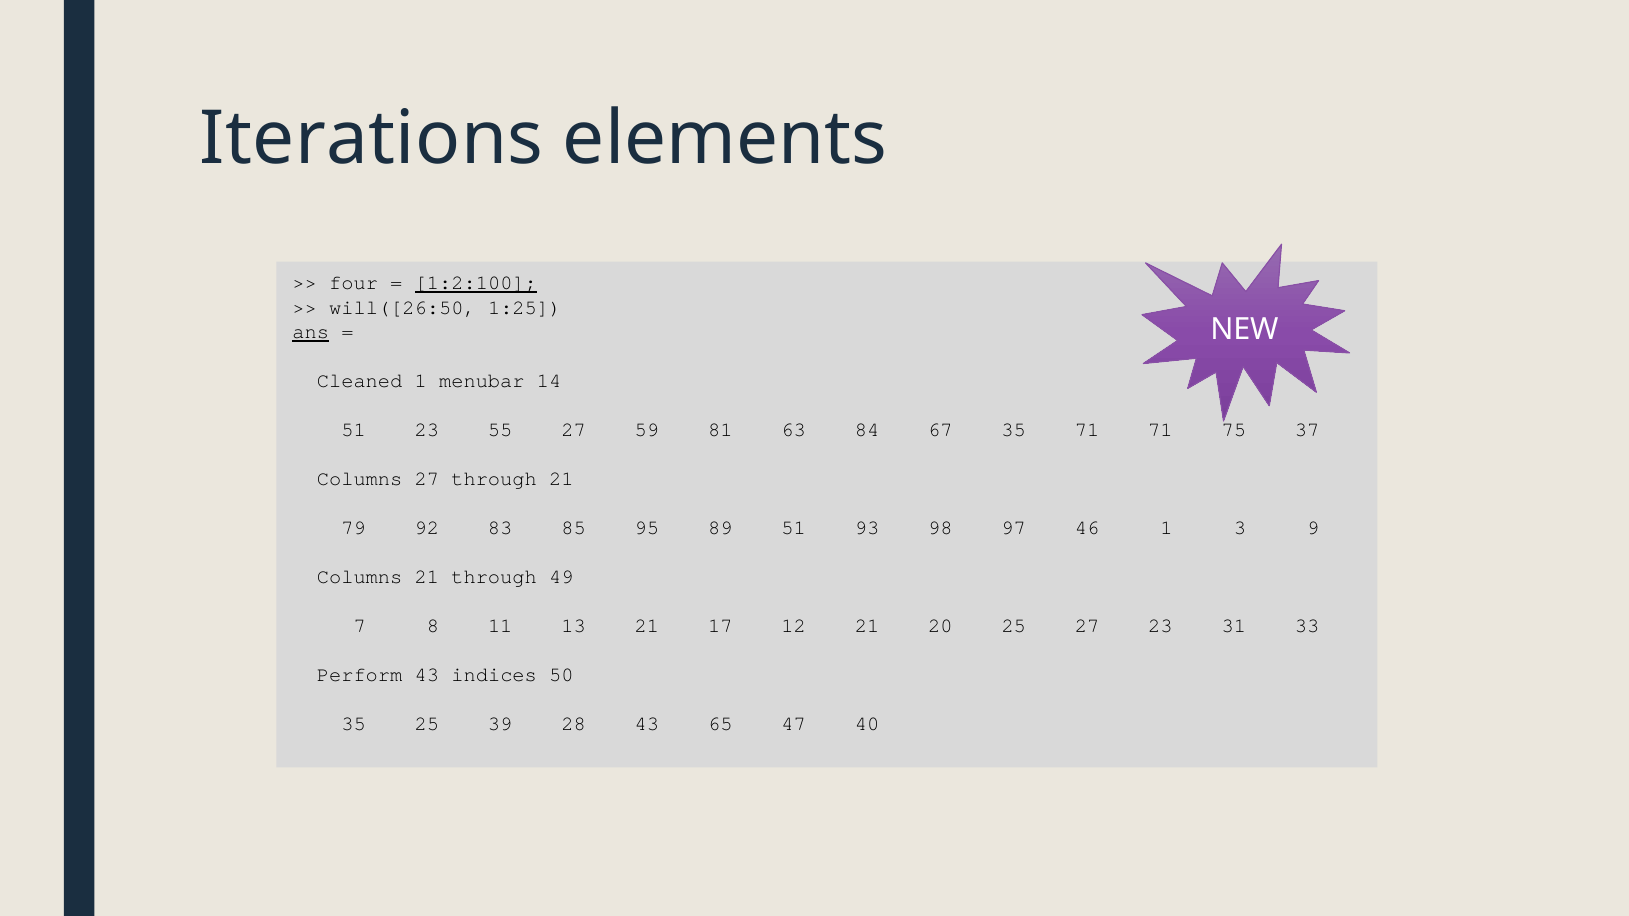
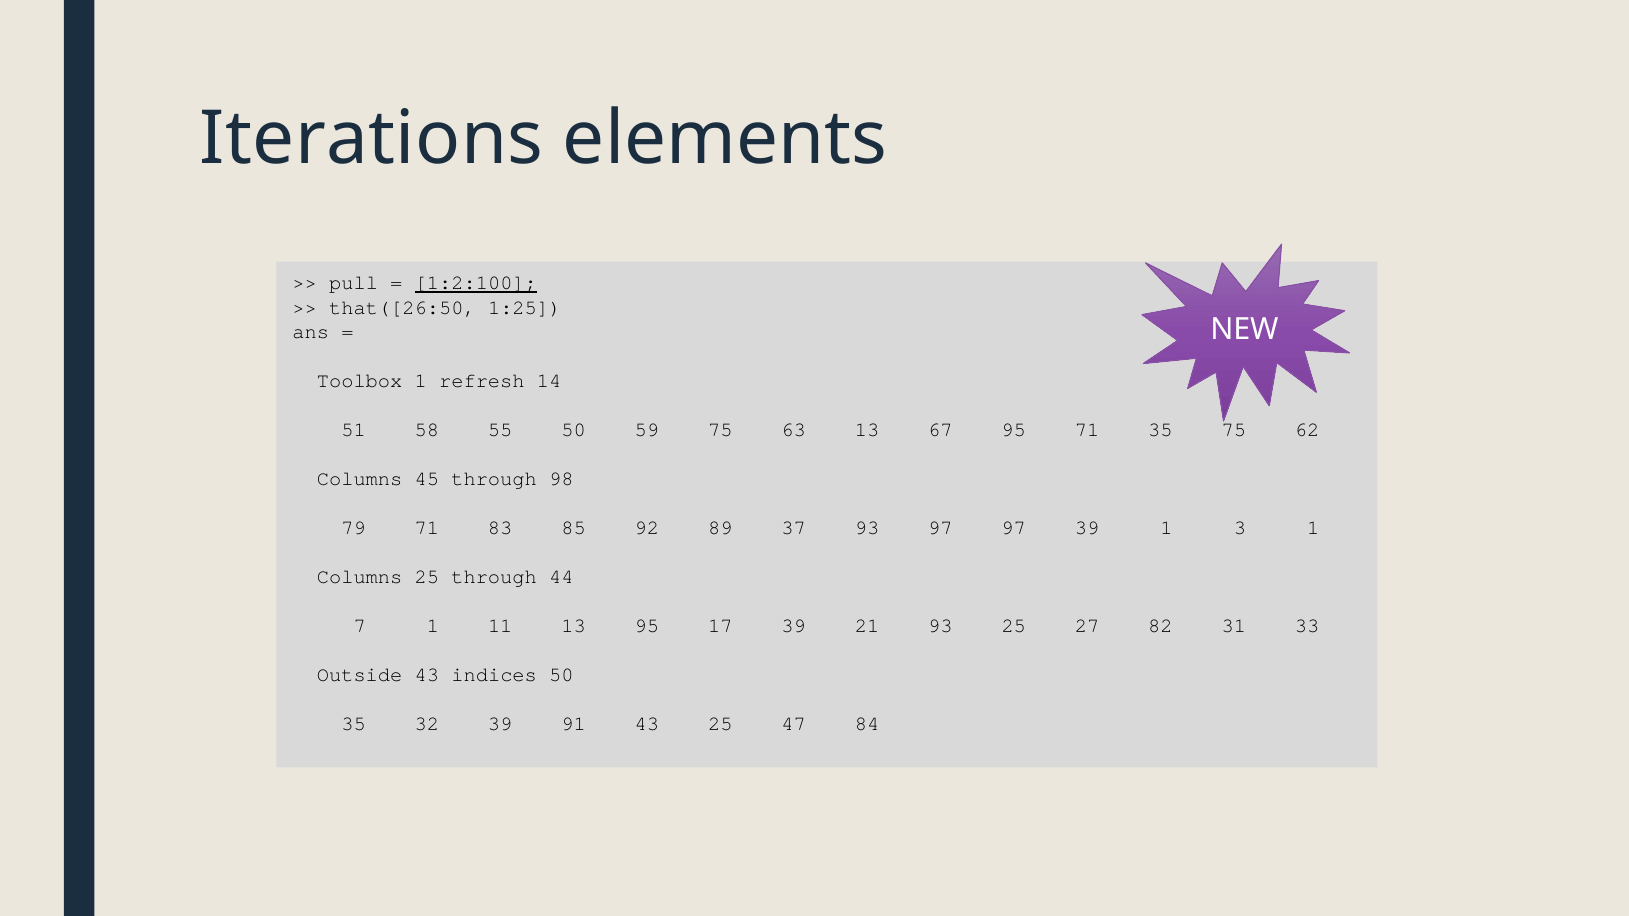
four: four -> pull (354, 283)
will([26:50: will([26:50 -> that([26:50 (402, 308)
ans underline: present -> none (311, 332)
Cleaned: Cleaned -> Toolbox (360, 381)
menubar: menubar -> refresh (482, 381)
51 23: 23 -> 58 (427, 430)
55 27: 27 -> 50 (574, 430)
59 81: 81 -> 75 (720, 430)
63 84: 84 -> 13 (867, 430)
67 35: 35 -> 95 (1014, 430)
71 71: 71 -> 35 (1160, 430)
37: 37 -> 62 (1307, 430)
Columns 27: 27 -> 45 (427, 479)
through 21: 21 -> 98 (561, 479)
79 92: 92 -> 71 (427, 528)
95: 95 -> 92 (647, 528)
89 51: 51 -> 37 (794, 528)
93 98: 98 -> 97 (940, 528)
97 46: 46 -> 39 (1087, 528)
3 9: 9 -> 1 (1313, 528)
Columns 21: 21 -> 25 (427, 577)
49: 49 -> 44 (561, 577)
7 8: 8 -> 1 (433, 626)
13 21: 21 -> 95 (647, 626)
17 12: 12 -> 39 (794, 626)
21 20: 20 -> 93 (940, 626)
27 23: 23 -> 82 (1160, 626)
Perform: Perform -> Outside (360, 675)
35 25: 25 -> 32 (427, 724)
28: 28 -> 91 (574, 724)
43 65: 65 -> 25 (720, 724)
40: 40 -> 84 (867, 724)
